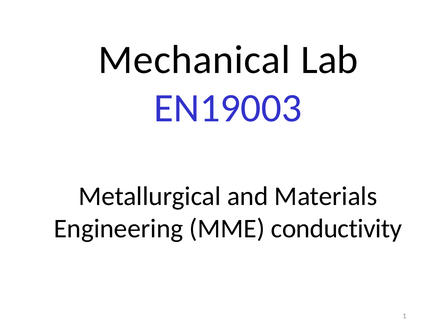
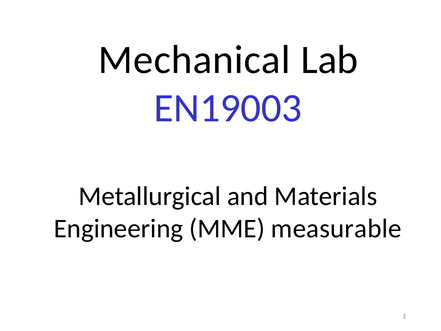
conductivity: conductivity -> measurable (336, 229)
